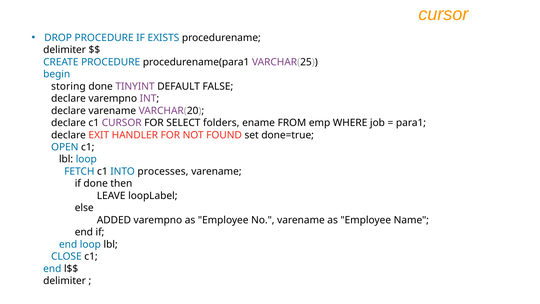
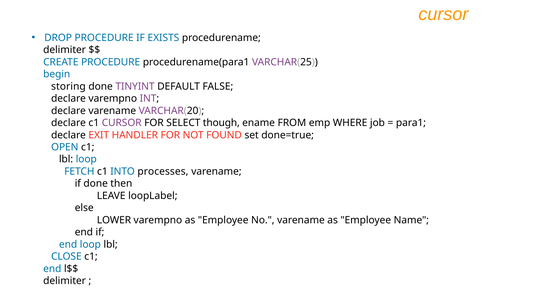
folders: folders -> though (221, 123)
ADDED: ADDED -> LOWER (114, 220)
